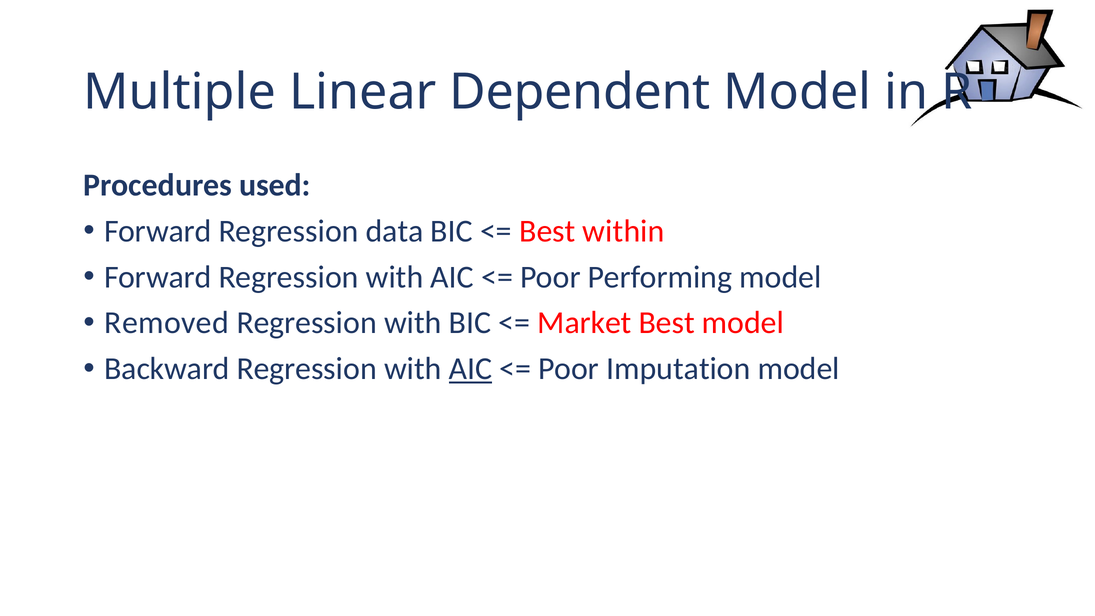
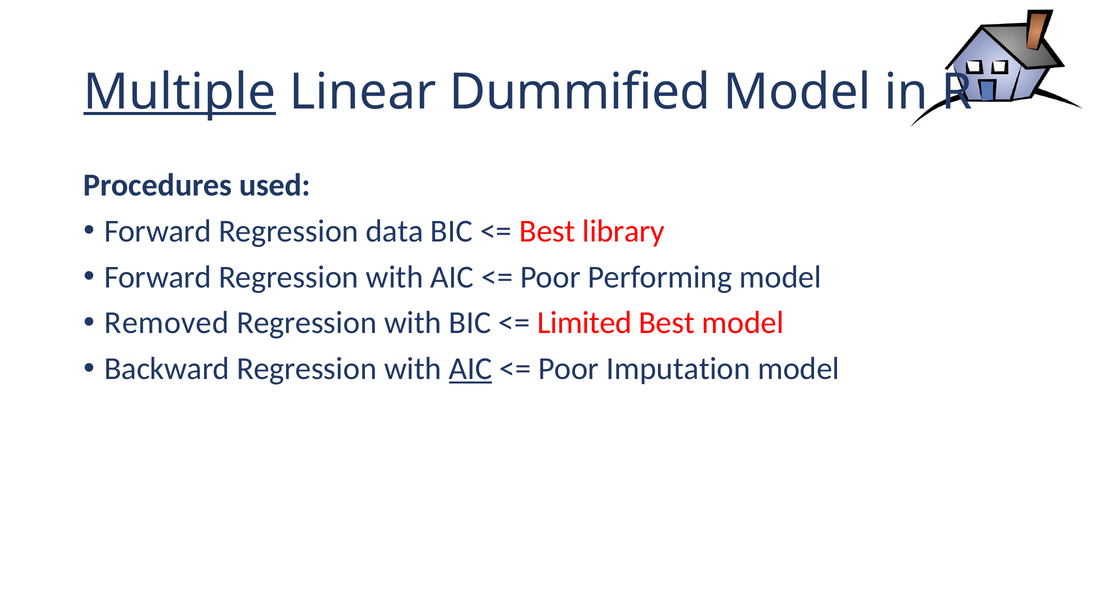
Multiple underline: none -> present (180, 92)
Dependent: Dependent -> Dummified (580, 92)
within: within -> library (624, 231)
Market: Market -> Limited (585, 323)
